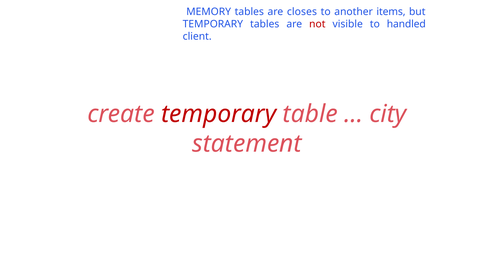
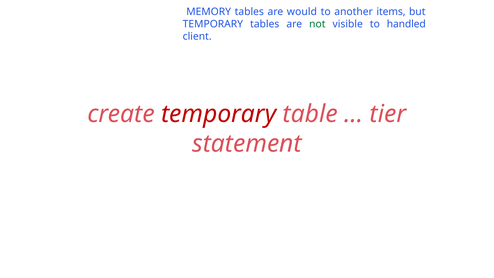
closes: closes -> would (302, 12)
not colour: red -> green (317, 24)
city: city -> tier (388, 114)
